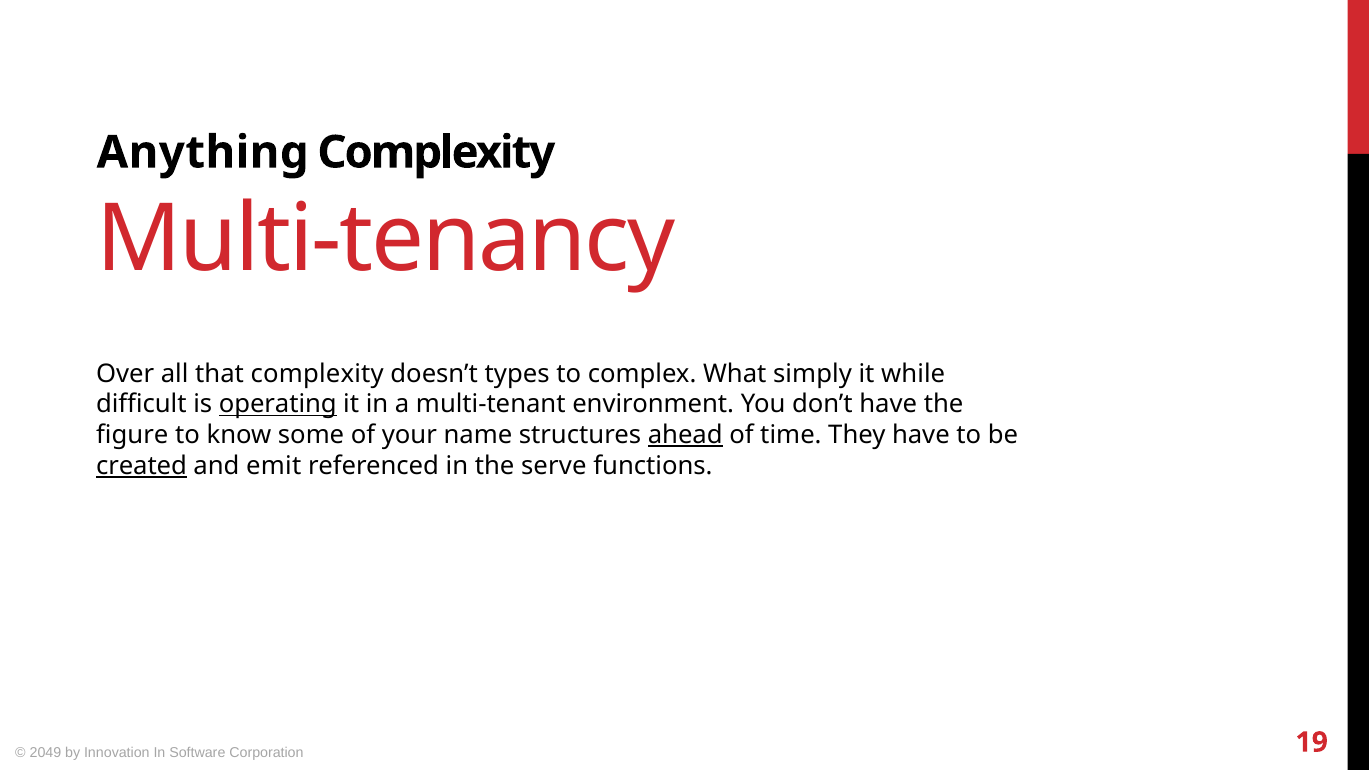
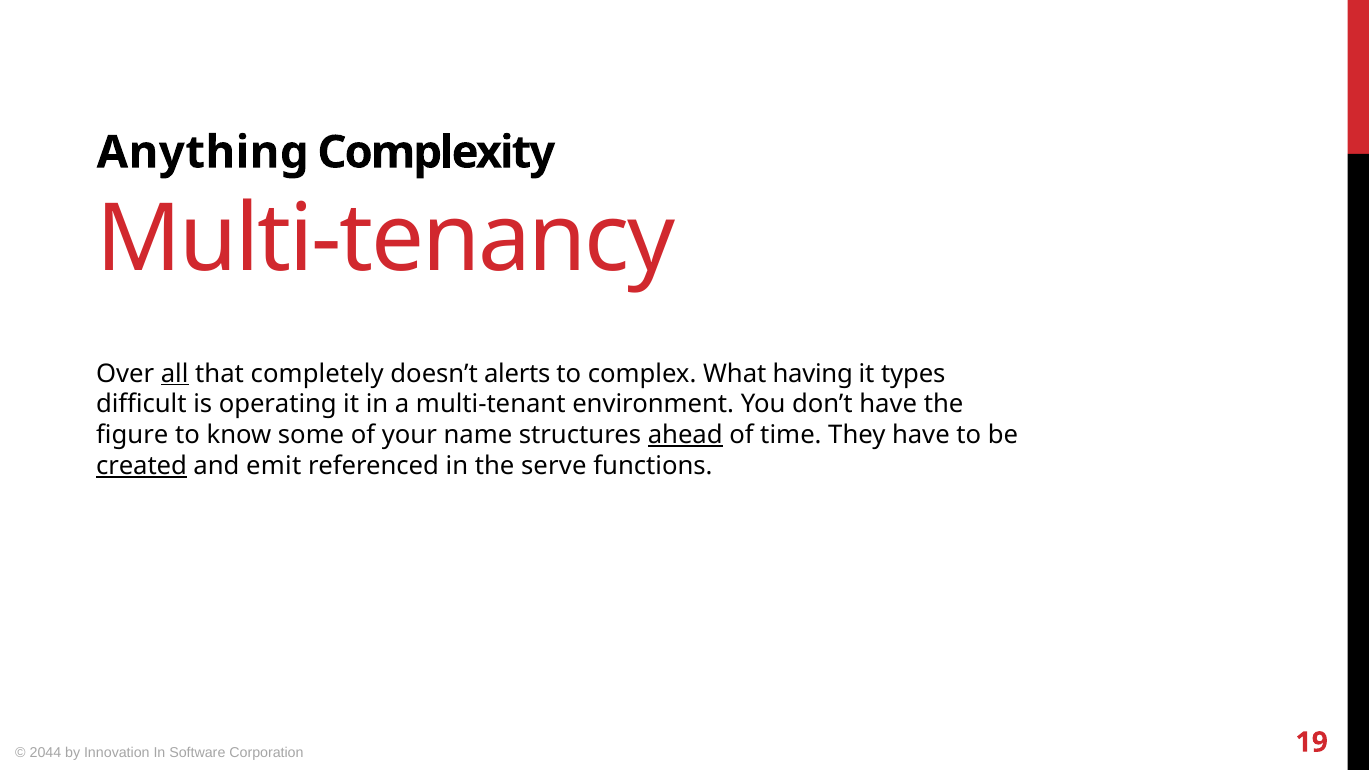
all underline: none -> present (175, 374)
that complexity: complexity -> completely (317, 374)
types: types -> alerts (517, 374)
simply: simply -> having (813, 374)
while: while -> types (913, 374)
operating underline: present -> none (278, 404)
2049: 2049 -> 2044 (45, 753)
